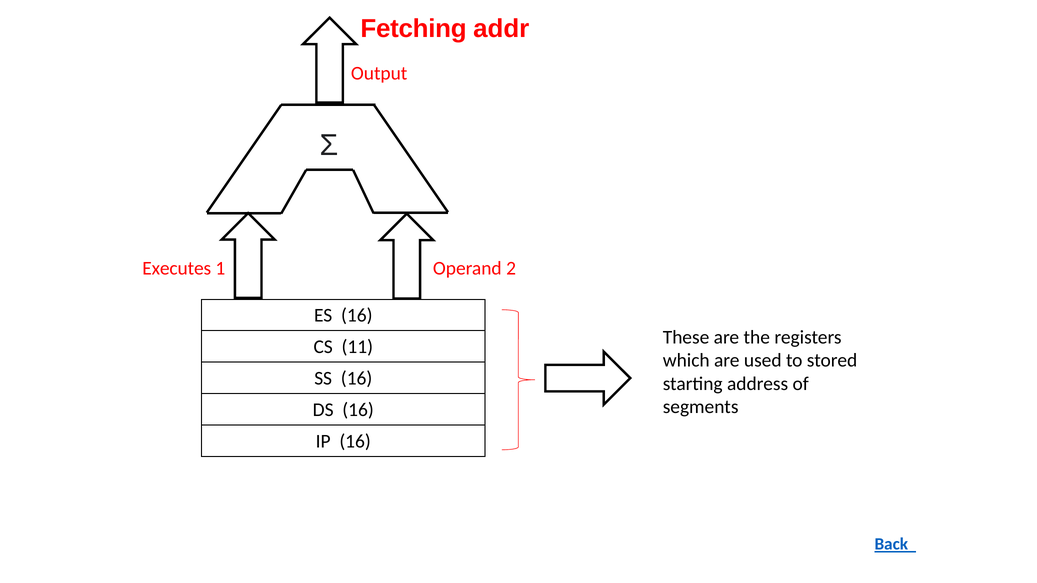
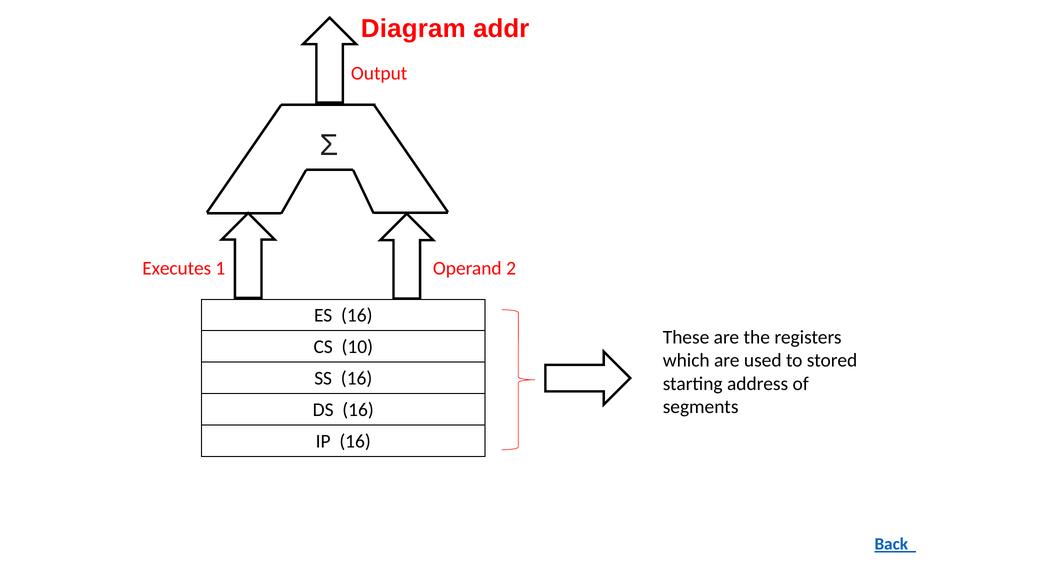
Fetching: Fetching -> Diagram (413, 29)
11: 11 -> 10 (357, 347)
